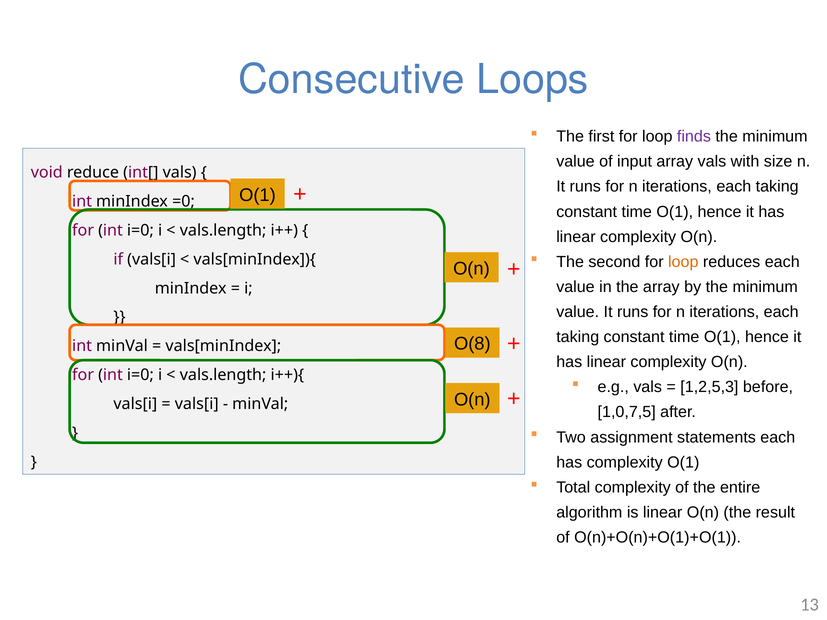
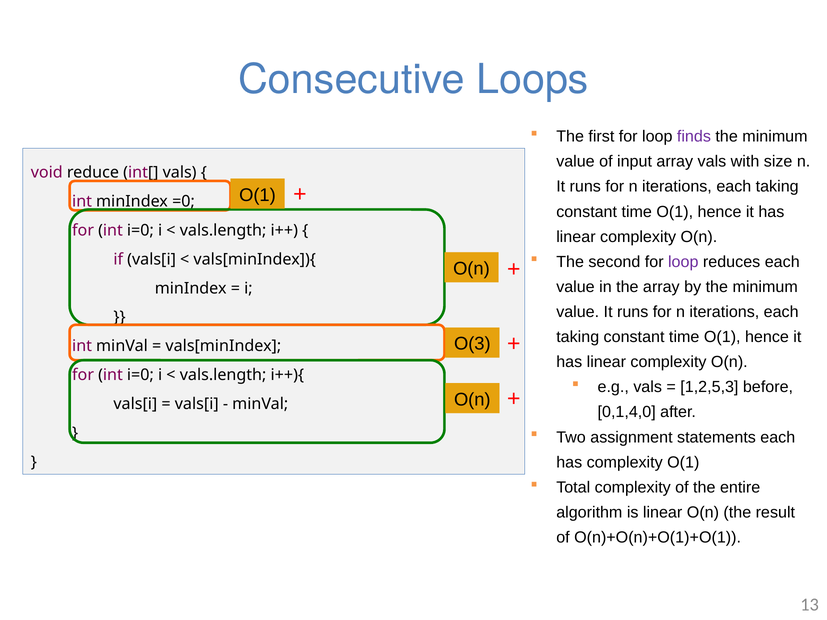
loop colour: orange -> purple (683, 262)
O(8: O(8 -> O(3 (472, 344)
1,0,7,5: 1,0,7,5 -> 0,1,4,0 (627, 412)
